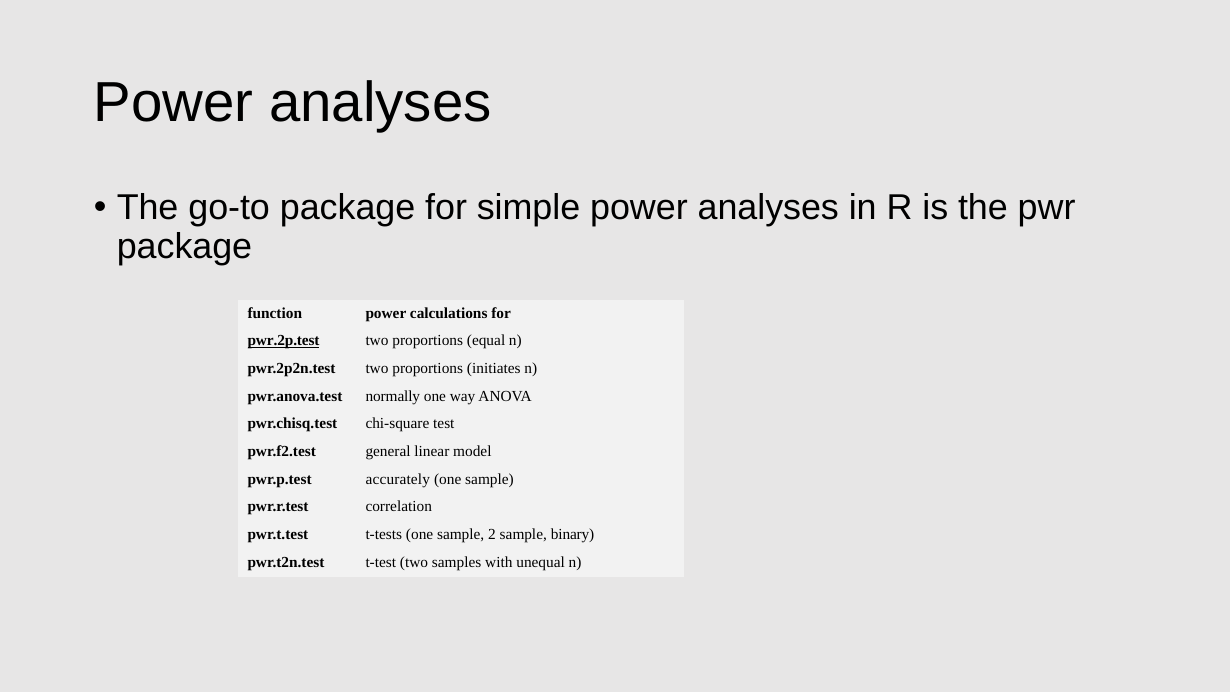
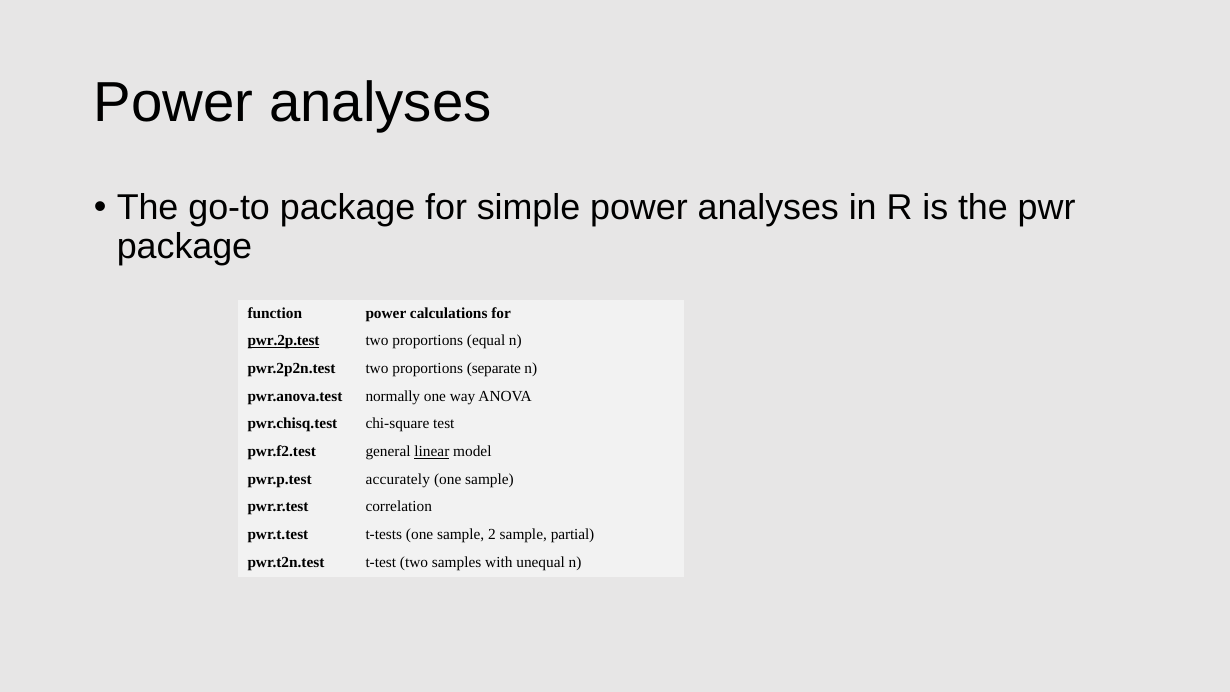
initiates: initiates -> separate (494, 368)
linear underline: none -> present (432, 451)
binary: binary -> partial (573, 534)
